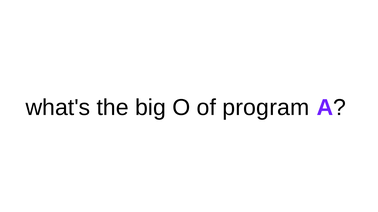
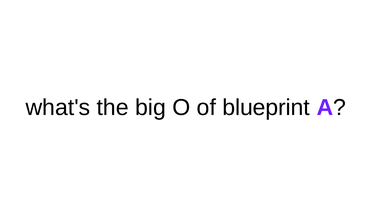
program: program -> blueprint (266, 108)
